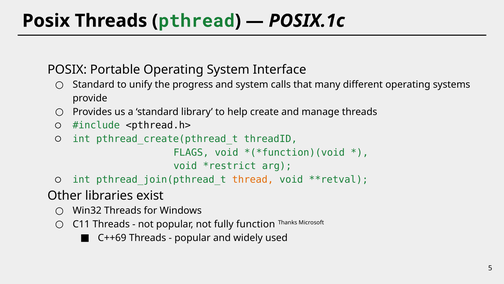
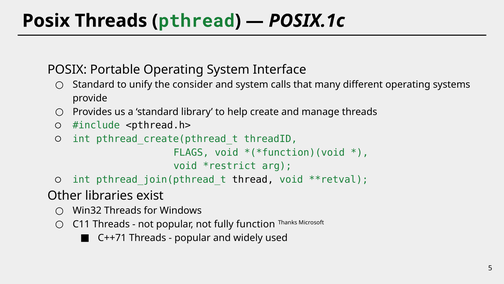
progress: progress -> consider (193, 84)
thread colour: orange -> black (253, 179)
C++69: C++69 -> C++71 (112, 237)
